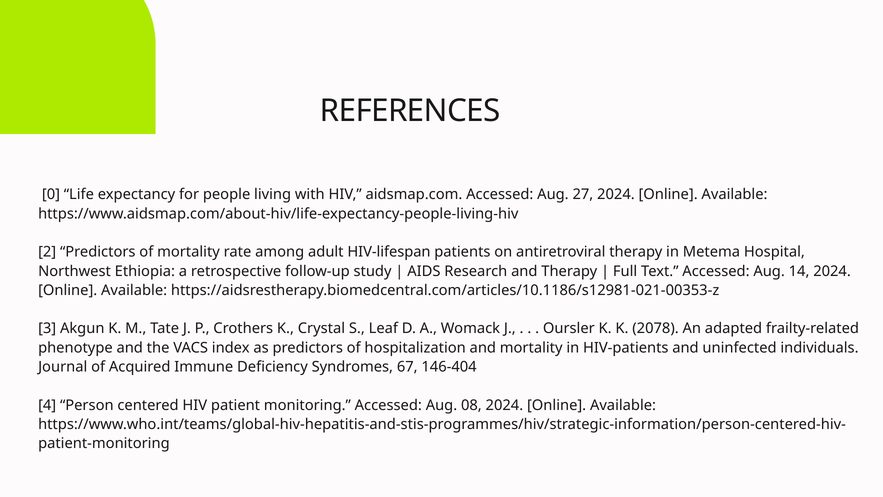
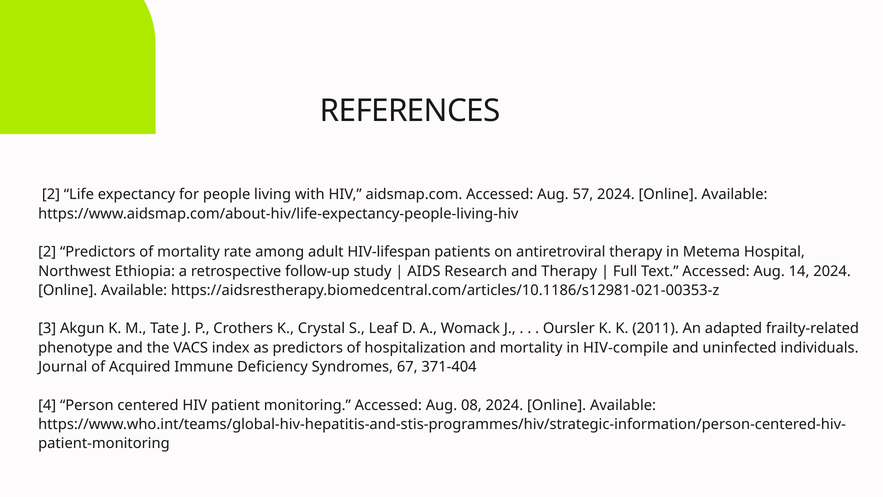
0: 0 -> 2 (51, 194)
27: 27 -> 57 (583, 194)
2078: 2078 -> 2011 (656, 328)
HIV-patients: HIV-patients -> HIV-compile (626, 348)
146-404: 146-404 -> 371-404 (449, 367)
